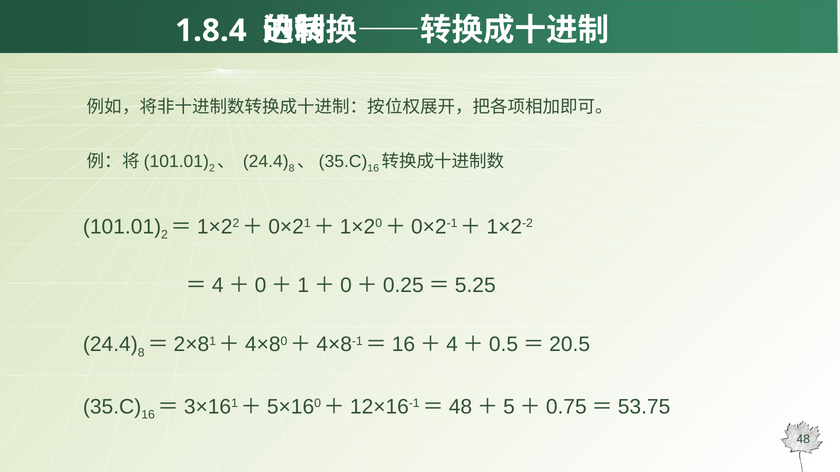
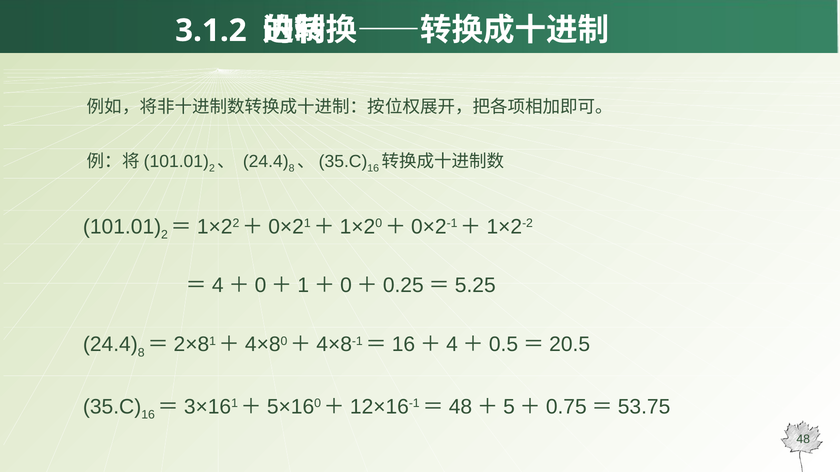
1.8.4: 1.8.4 -> 3.1.2 (211, 31)
